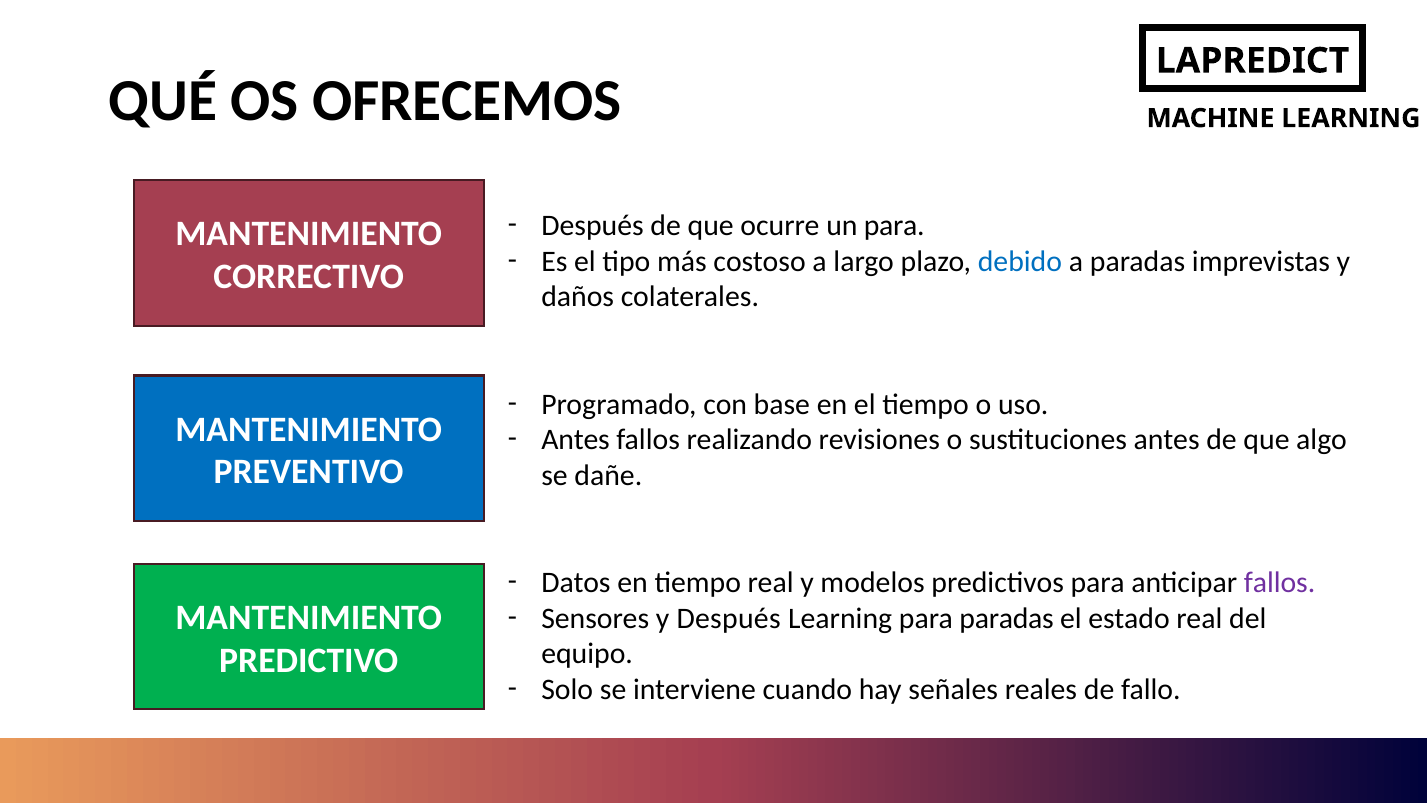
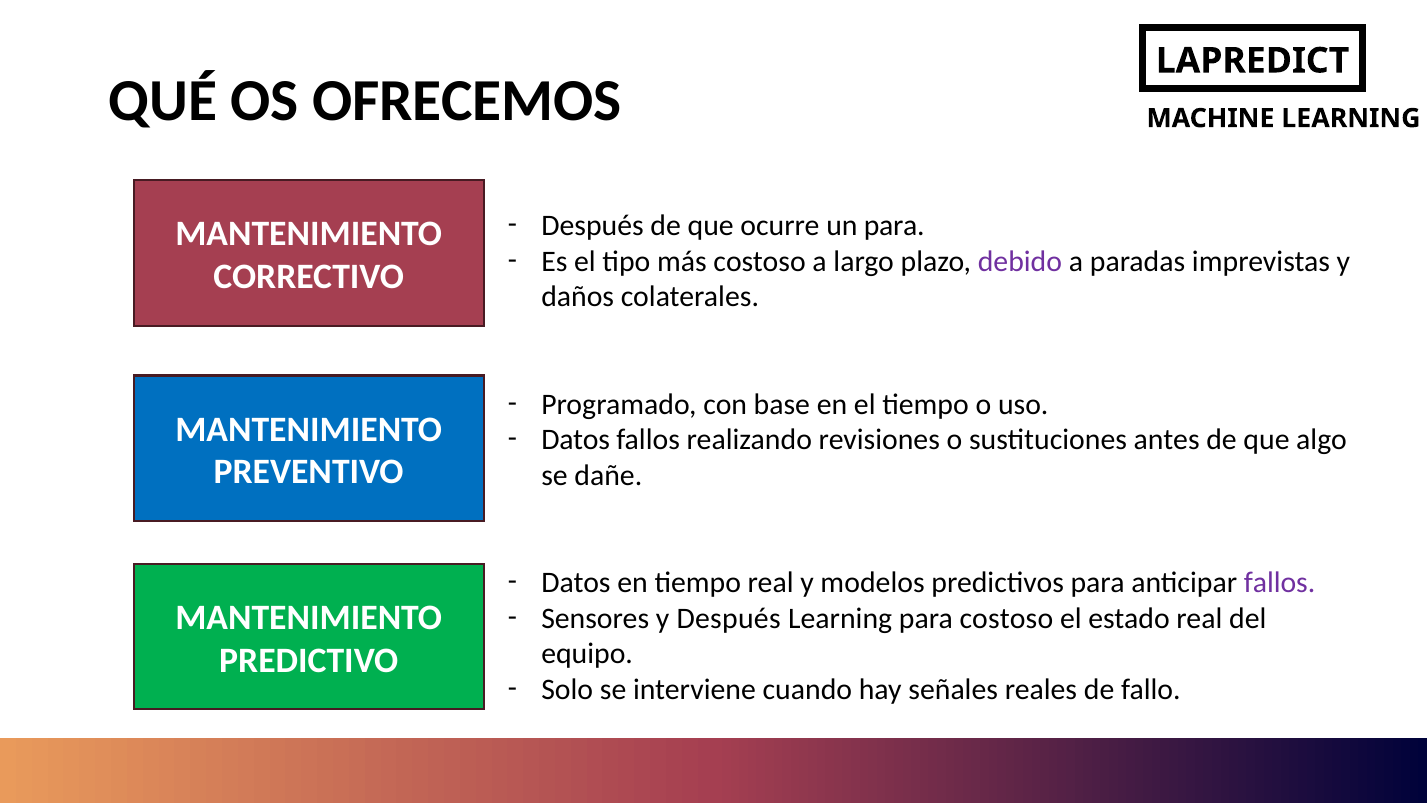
debido colour: blue -> purple (1020, 261)
Antes: Antes -> Datos (576, 440)
para paradas: paradas -> costoso (1006, 618)
